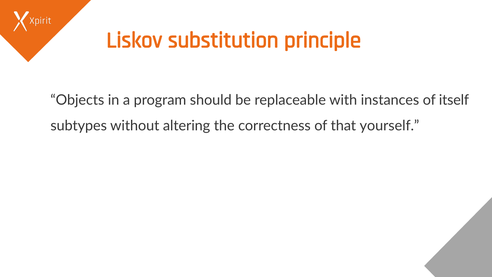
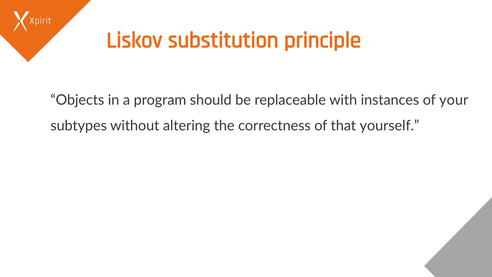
itself: itself -> your (454, 100)
